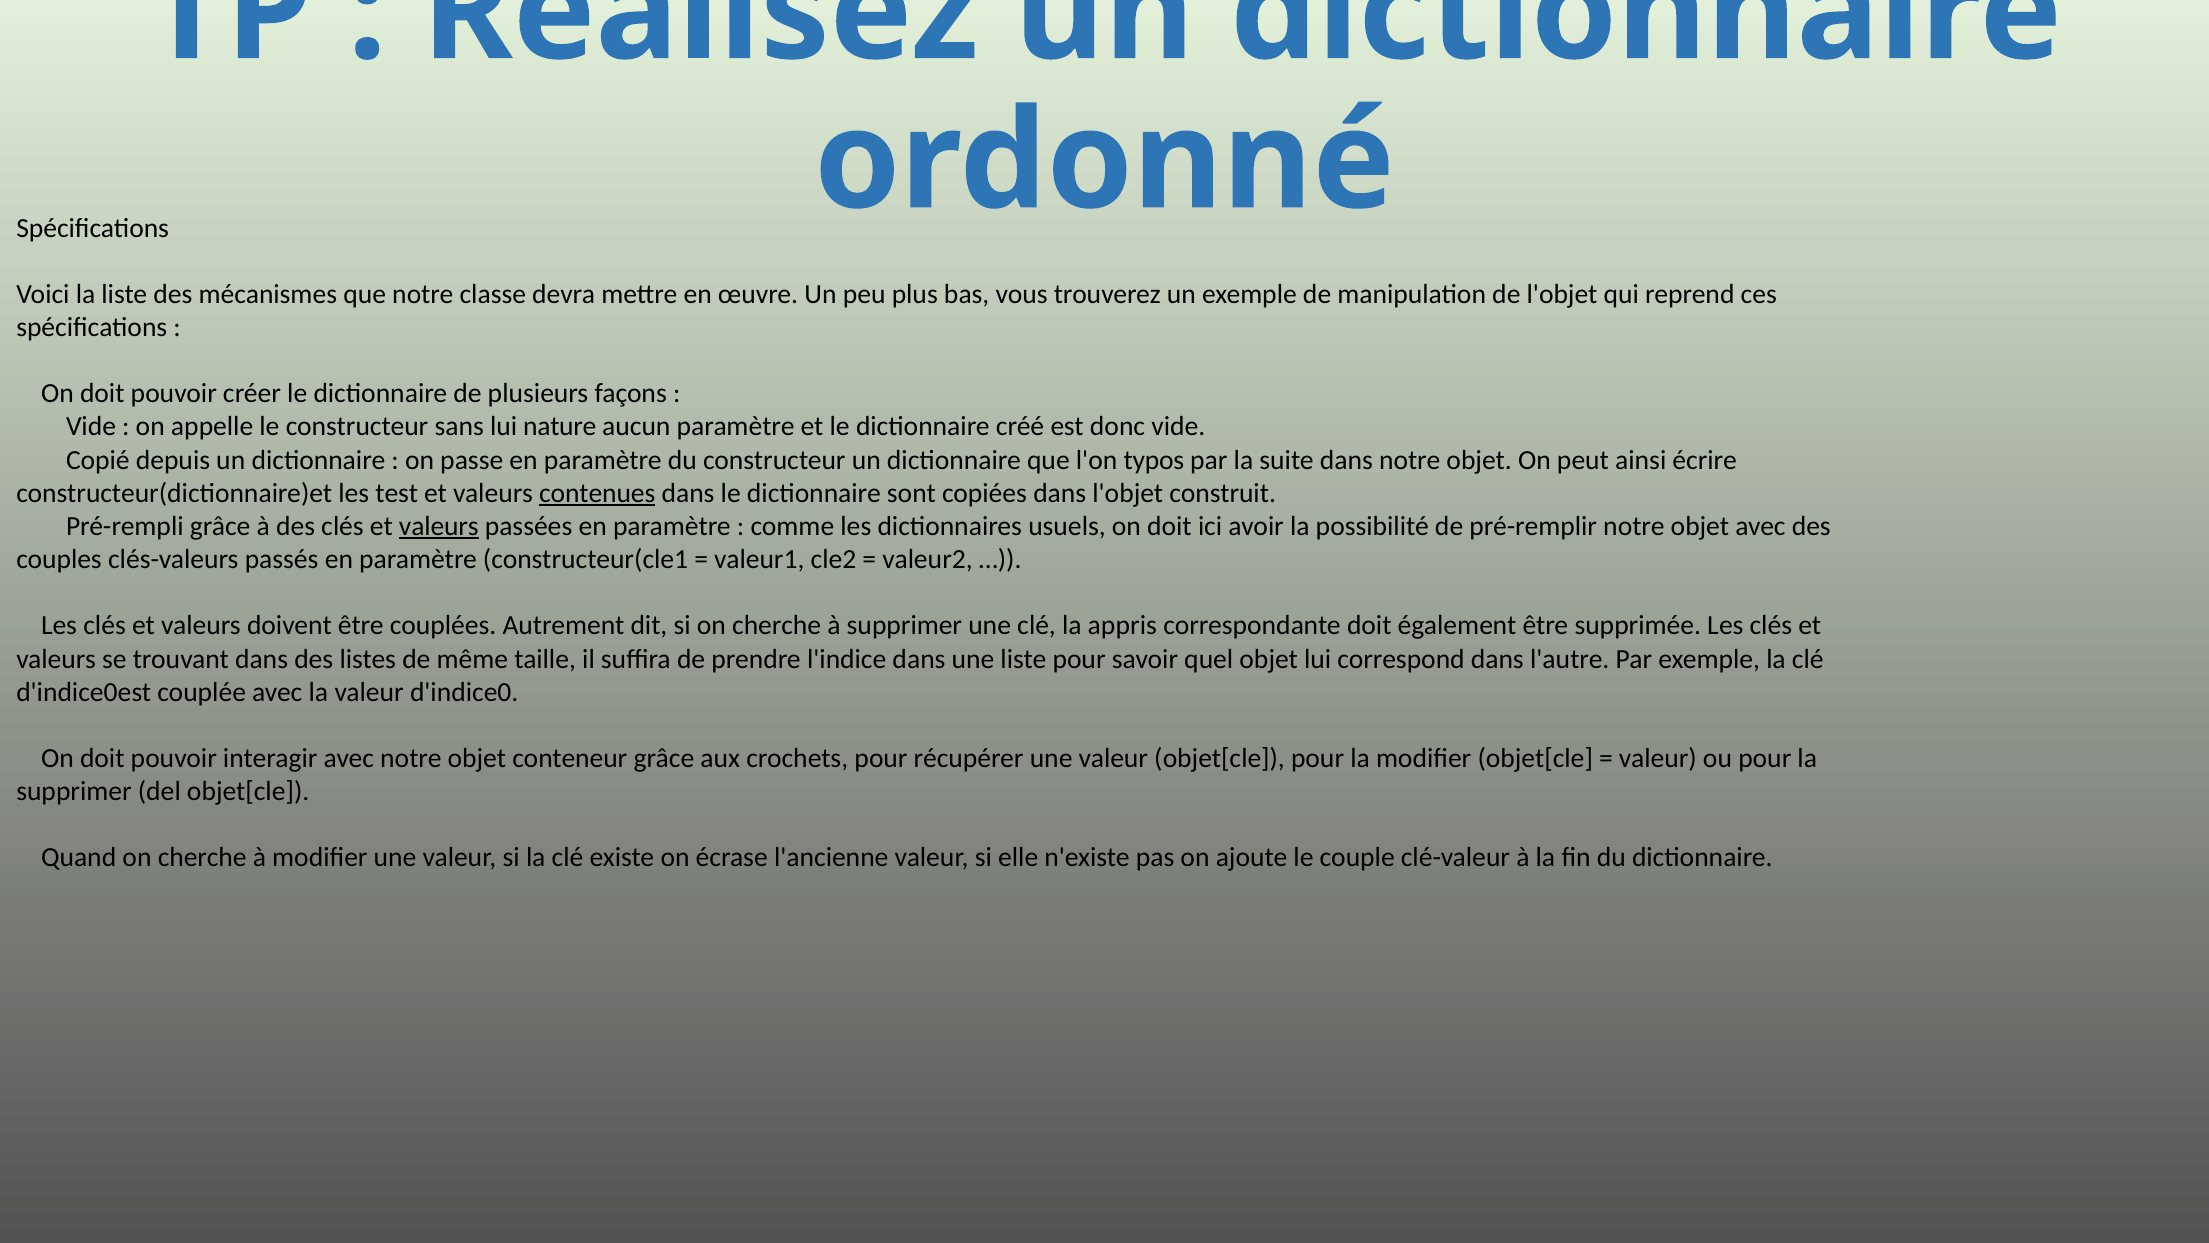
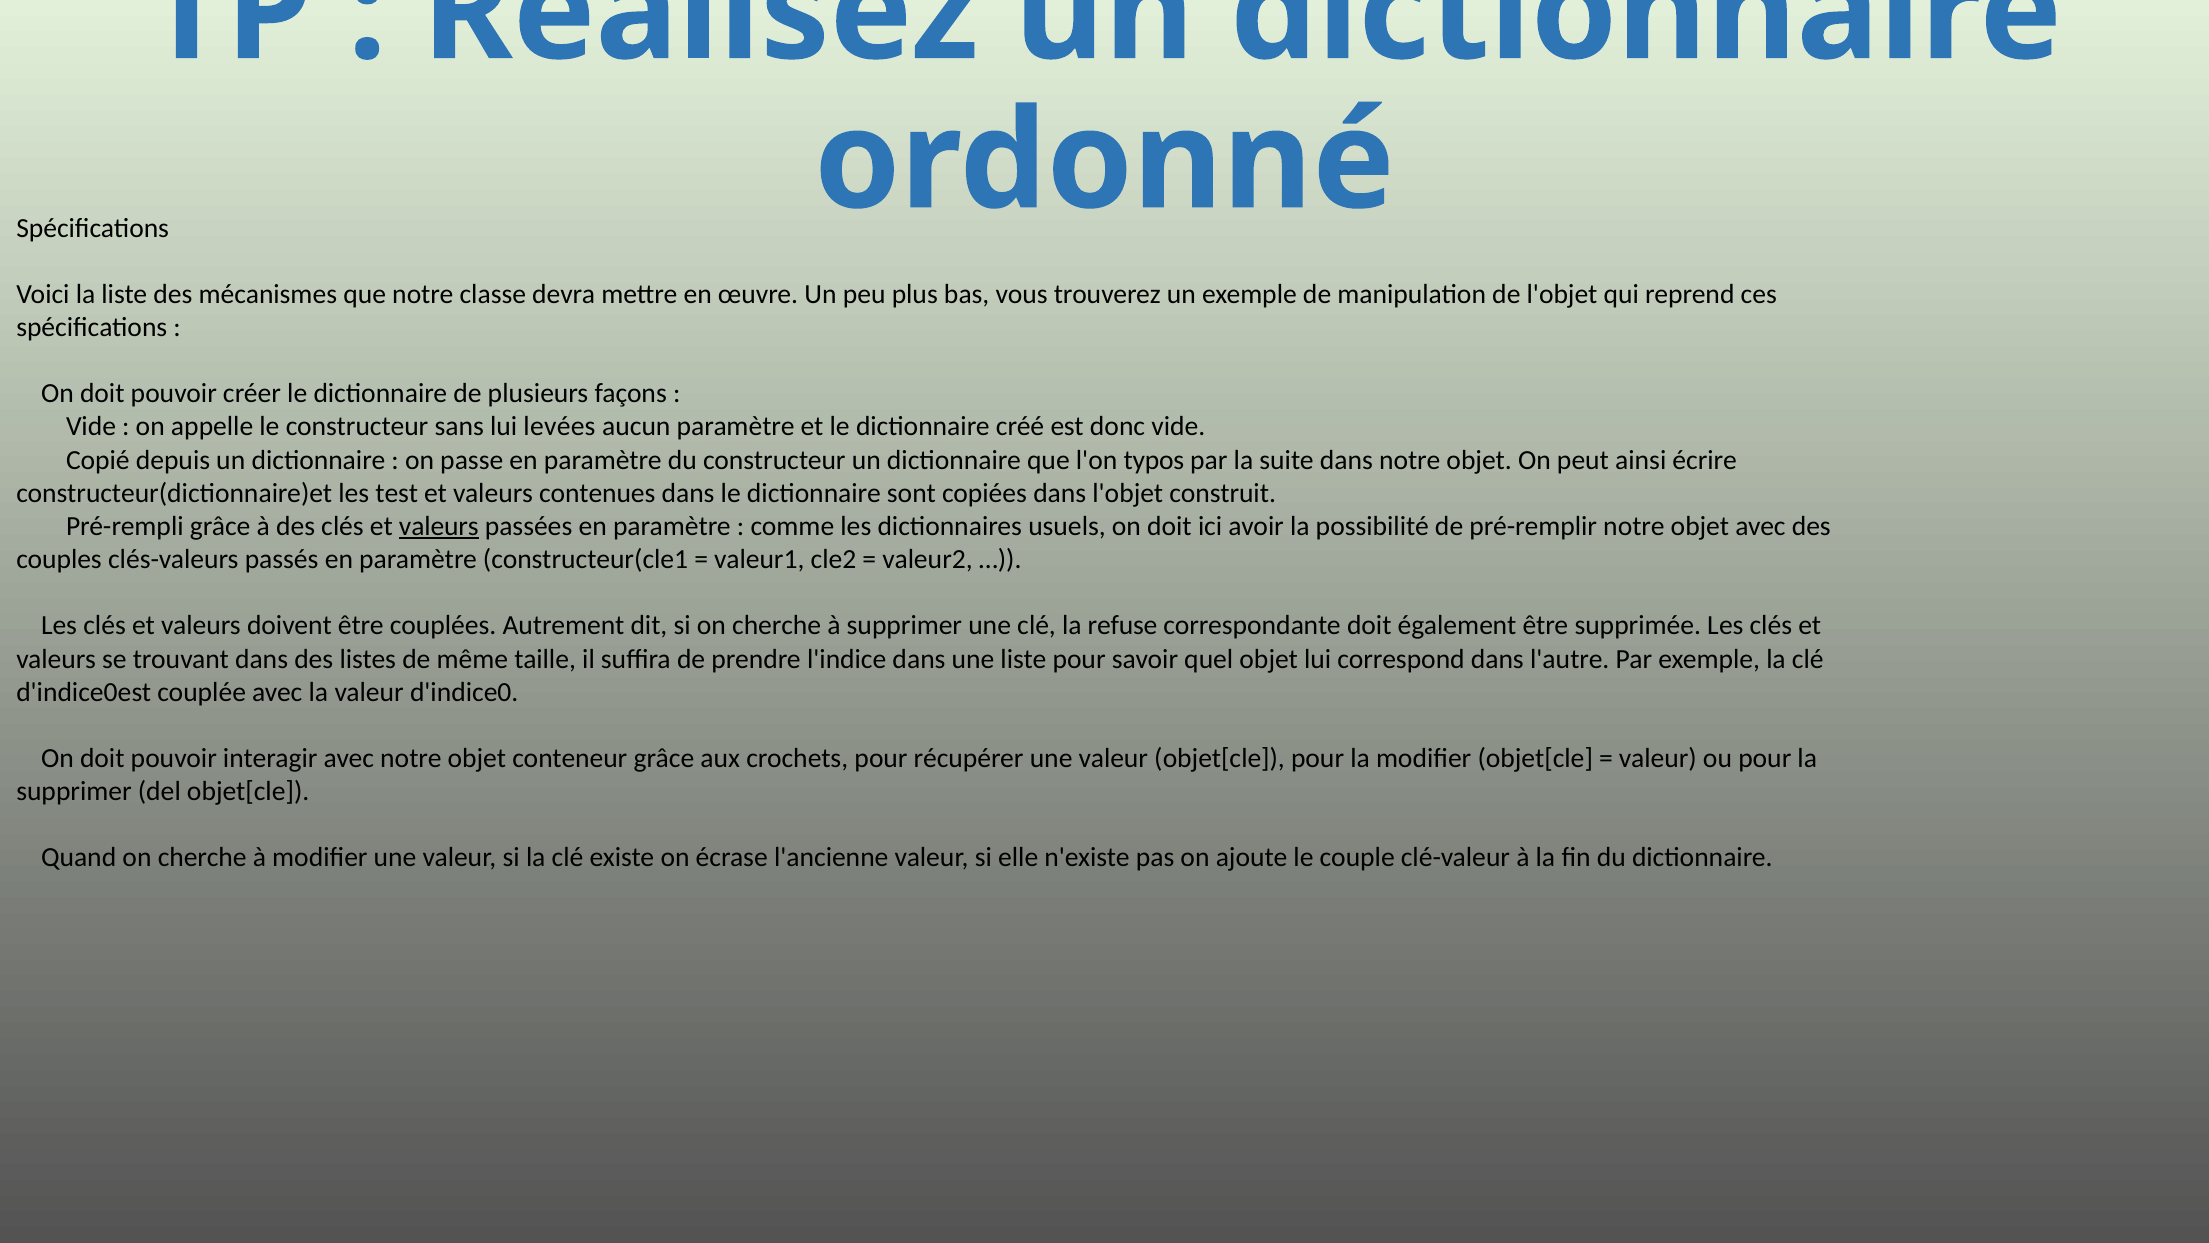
nature: nature -> levées (559, 427)
contenues underline: present -> none (597, 493)
appris: appris -> refuse (1123, 626)
